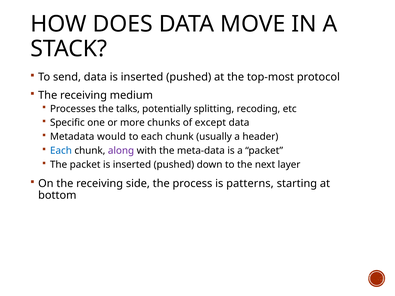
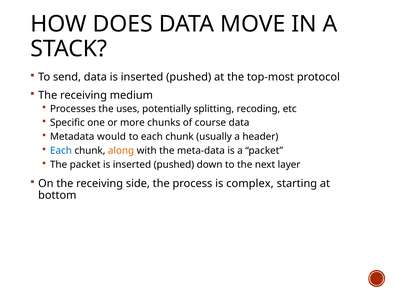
talks: talks -> uses (128, 109)
except: except -> course (210, 123)
along colour: purple -> orange (121, 151)
patterns: patterns -> complex (250, 184)
